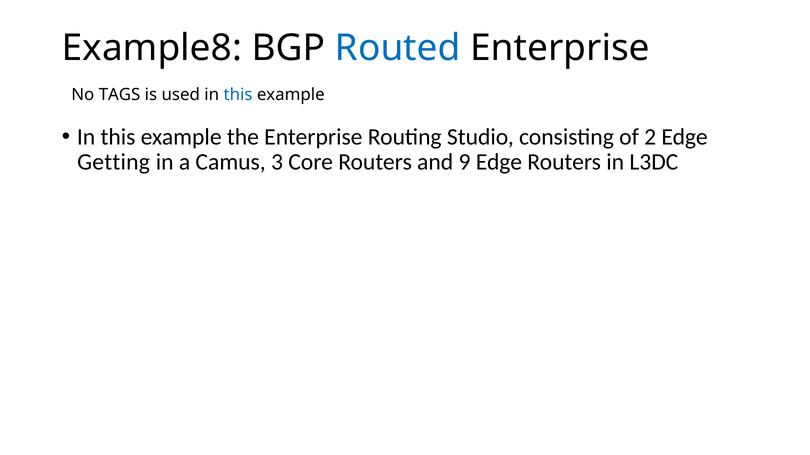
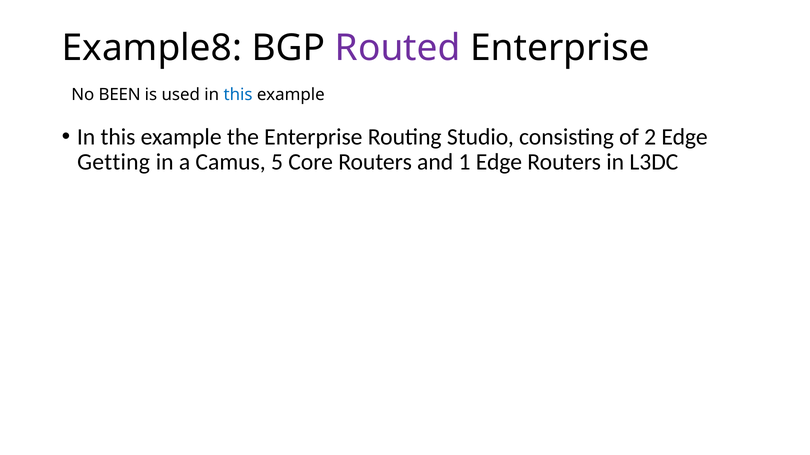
Routed colour: blue -> purple (398, 48)
TAGS: TAGS -> BEEN (120, 95)
3: 3 -> 5 (277, 162)
9: 9 -> 1 (465, 162)
